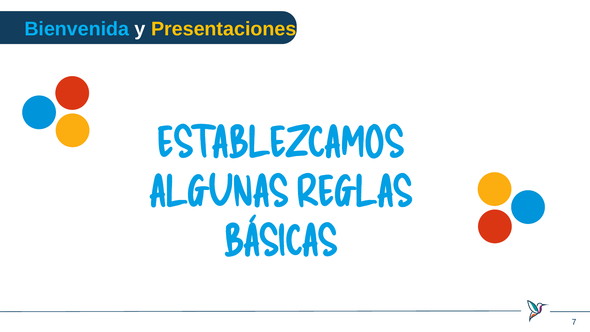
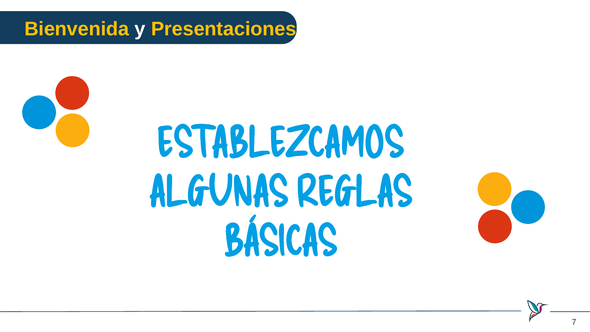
Bienvenida colour: light blue -> yellow (77, 29)
